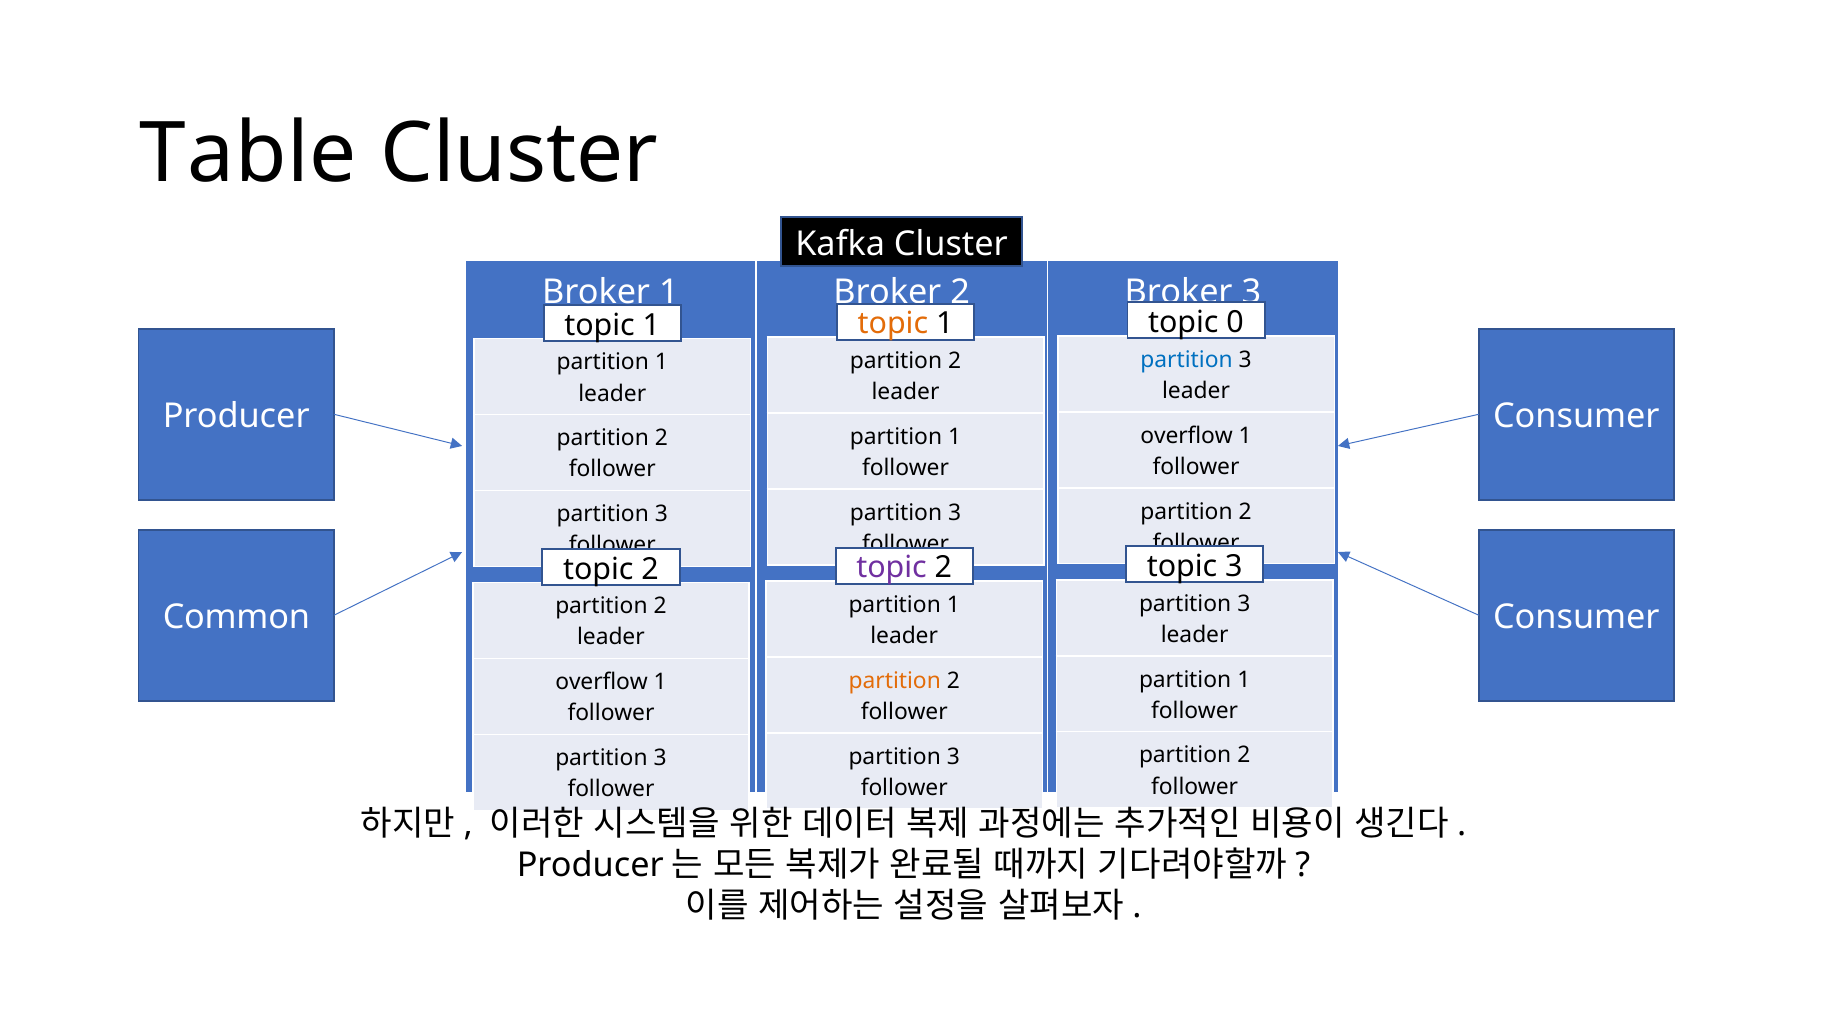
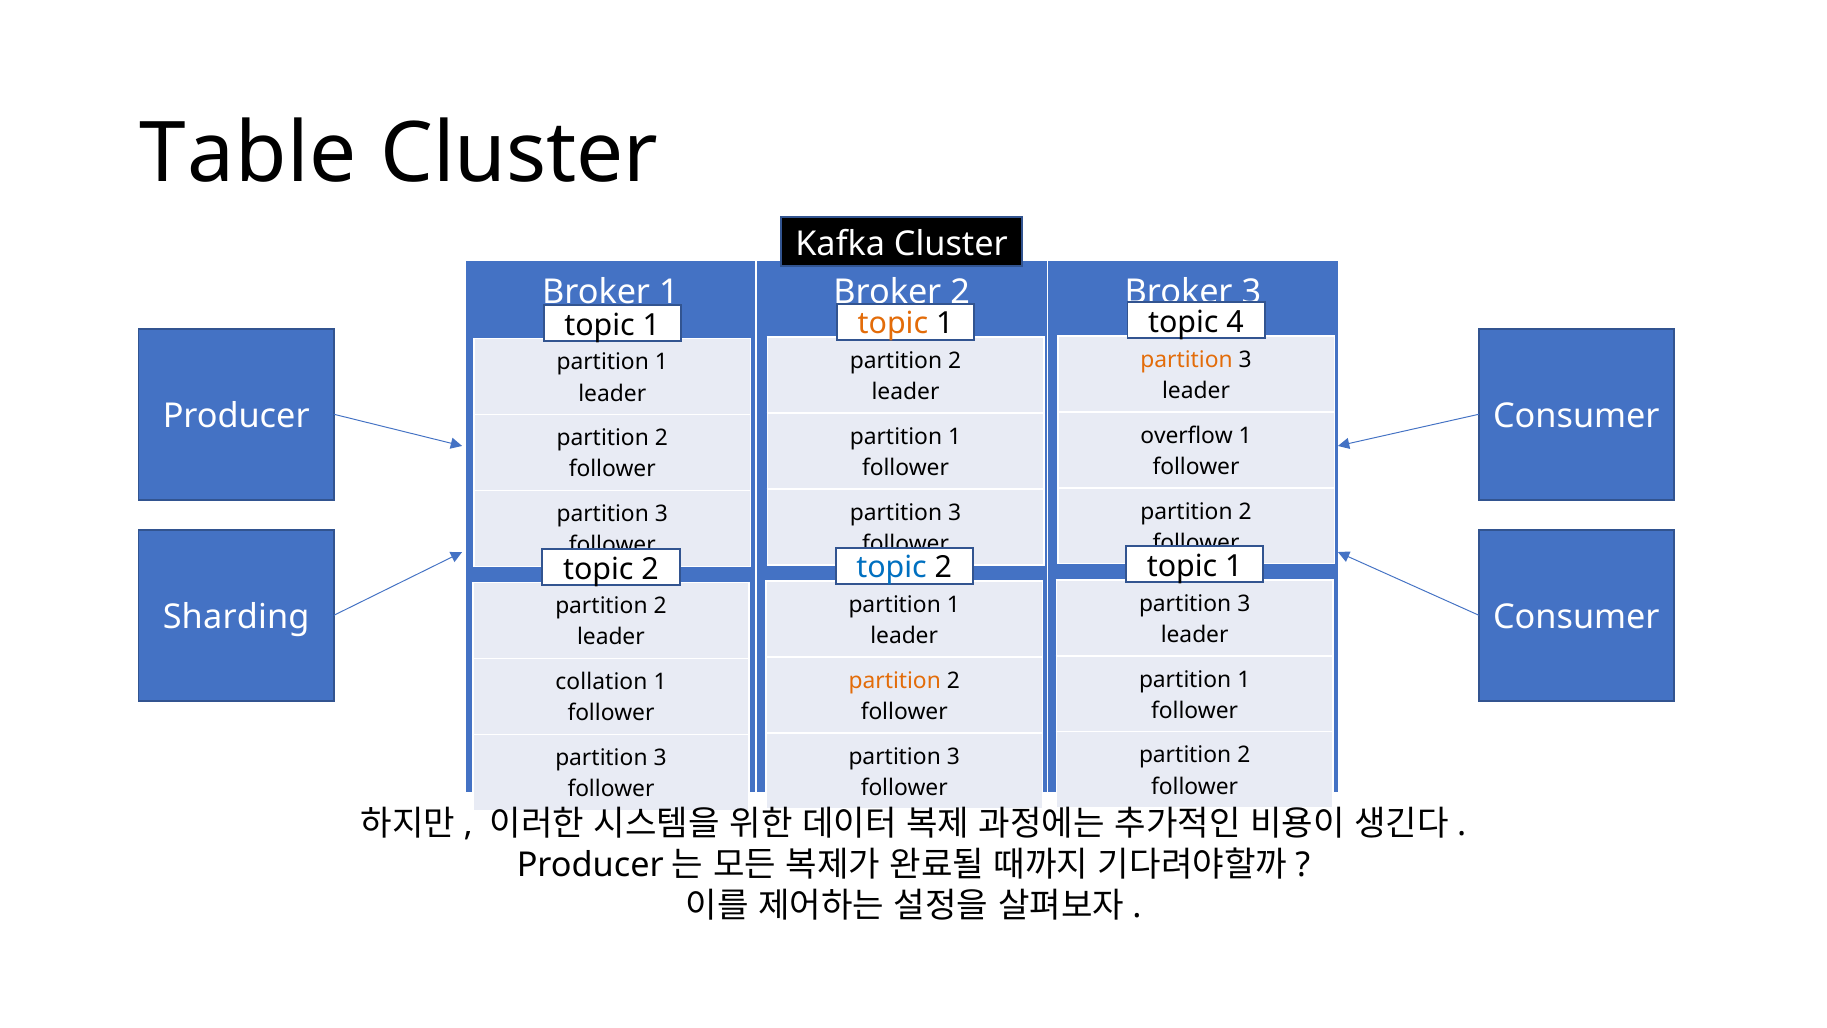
0: 0 -> 4 (1235, 322)
partition colour: blue -> orange (1187, 360)
3: 3 -> 1 (1234, 566)
topic colour: purple -> blue (892, 568)
Common: Common -> Sharding (236, 617)
overflow: overflow -> collation (601, 682)
